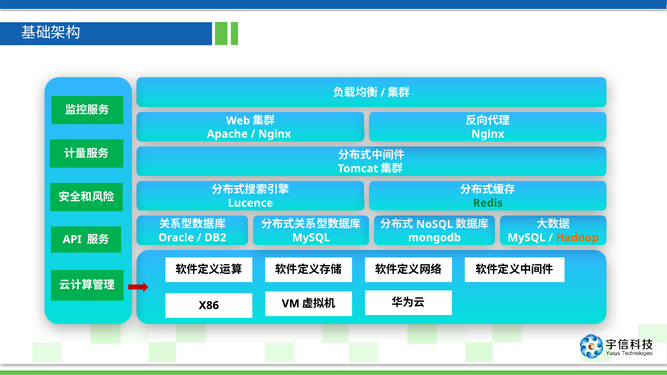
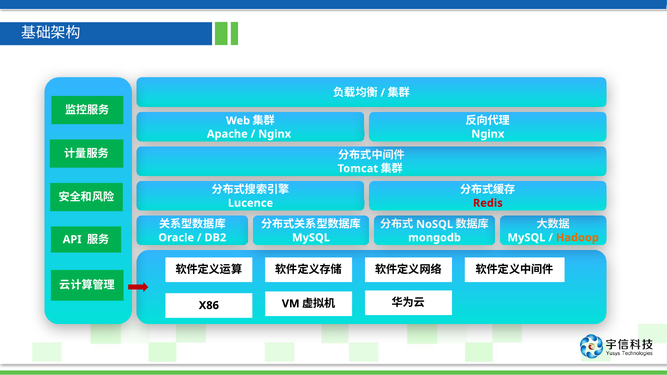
Redis colour: green -> red (488, 203)
